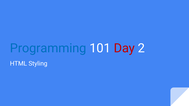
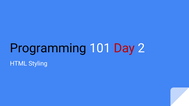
Programming colour: blue -> black (48, 48)
